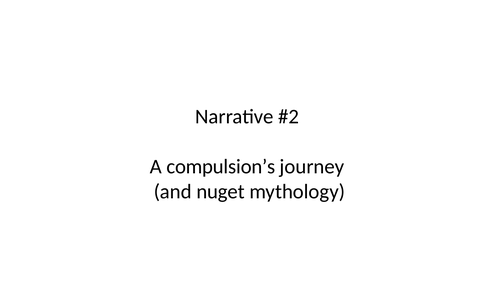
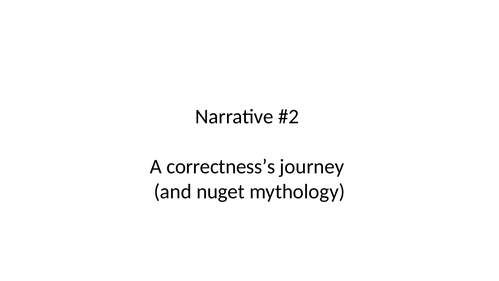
compulsion’s: compulsion’s -> correctness’s (221, 166)
